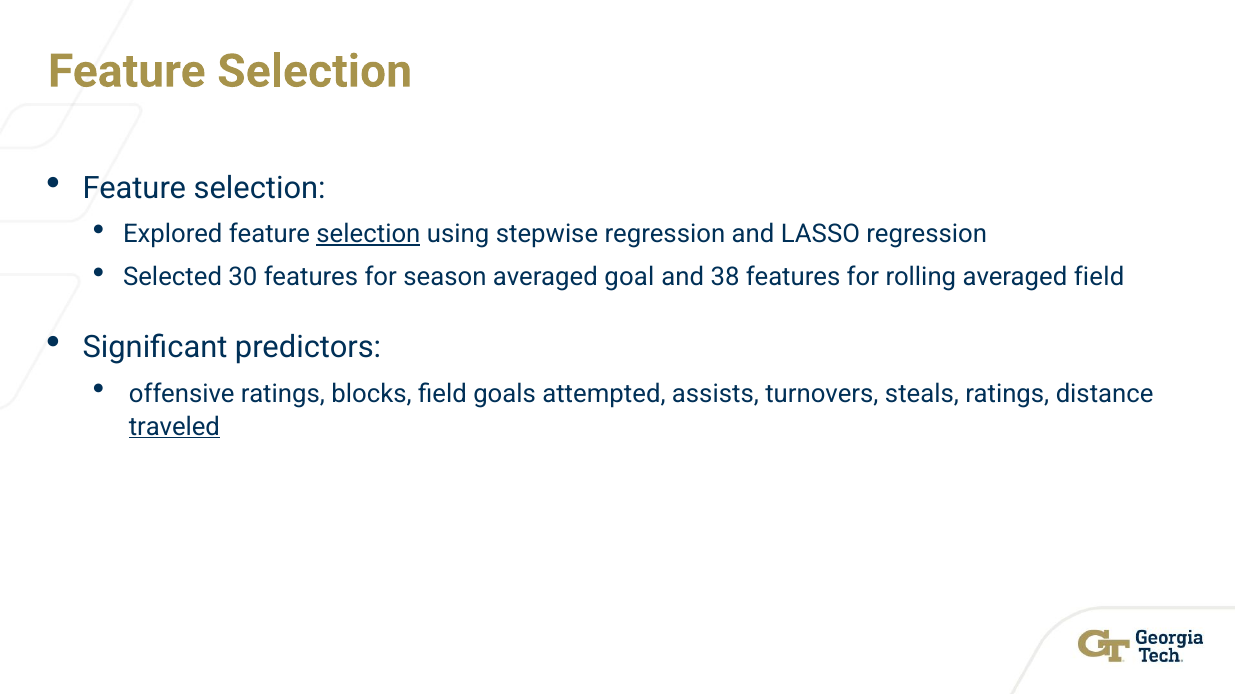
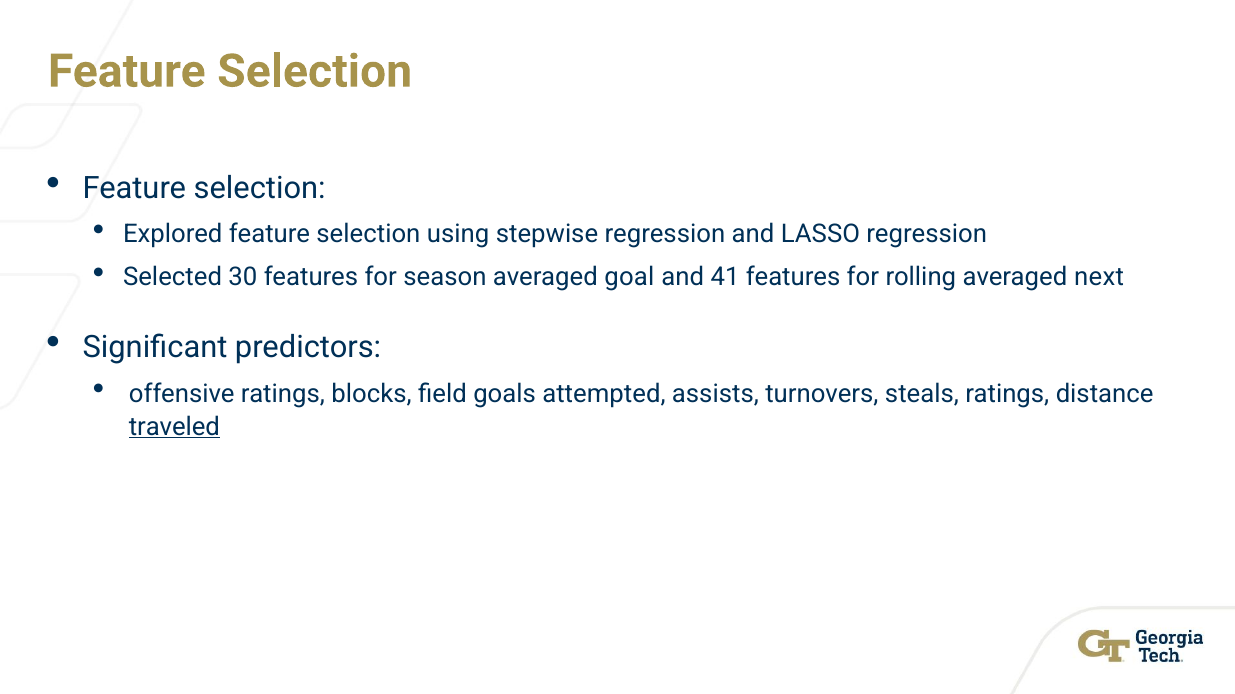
selection underline: present -> none (368, 234)
38: 38 -> 41 (725, 278)
averaged field: field -> next (1099, 278)
